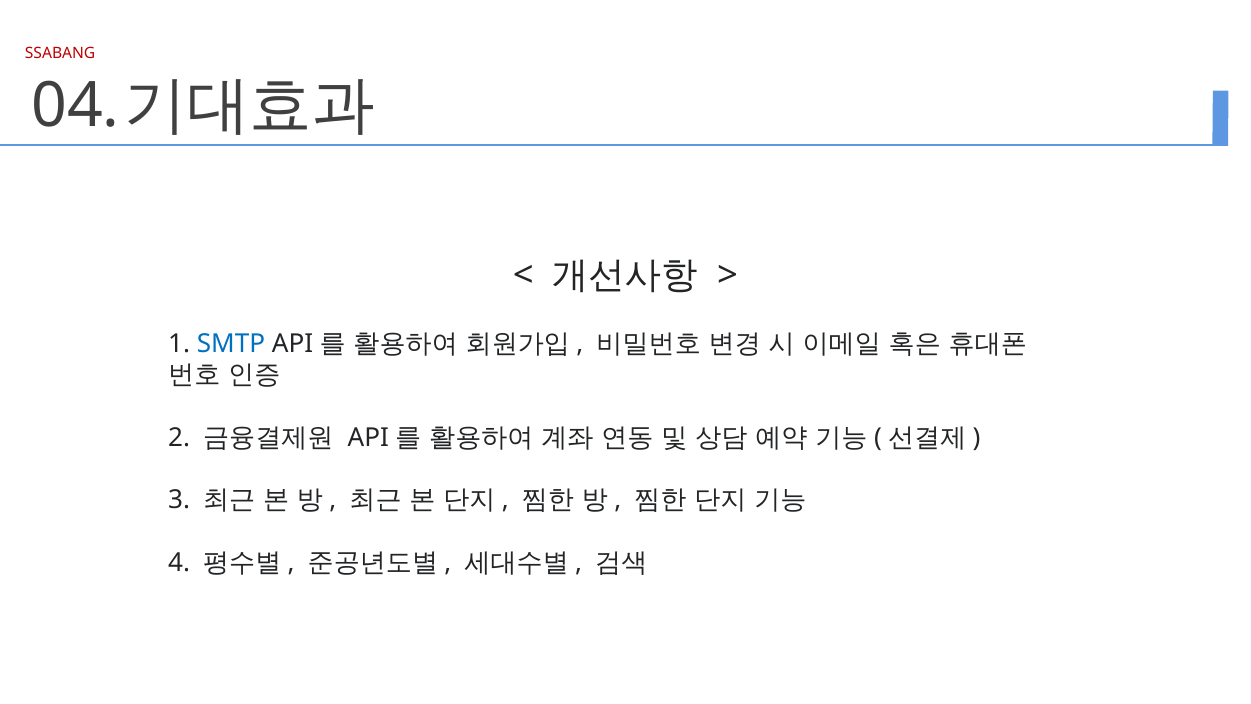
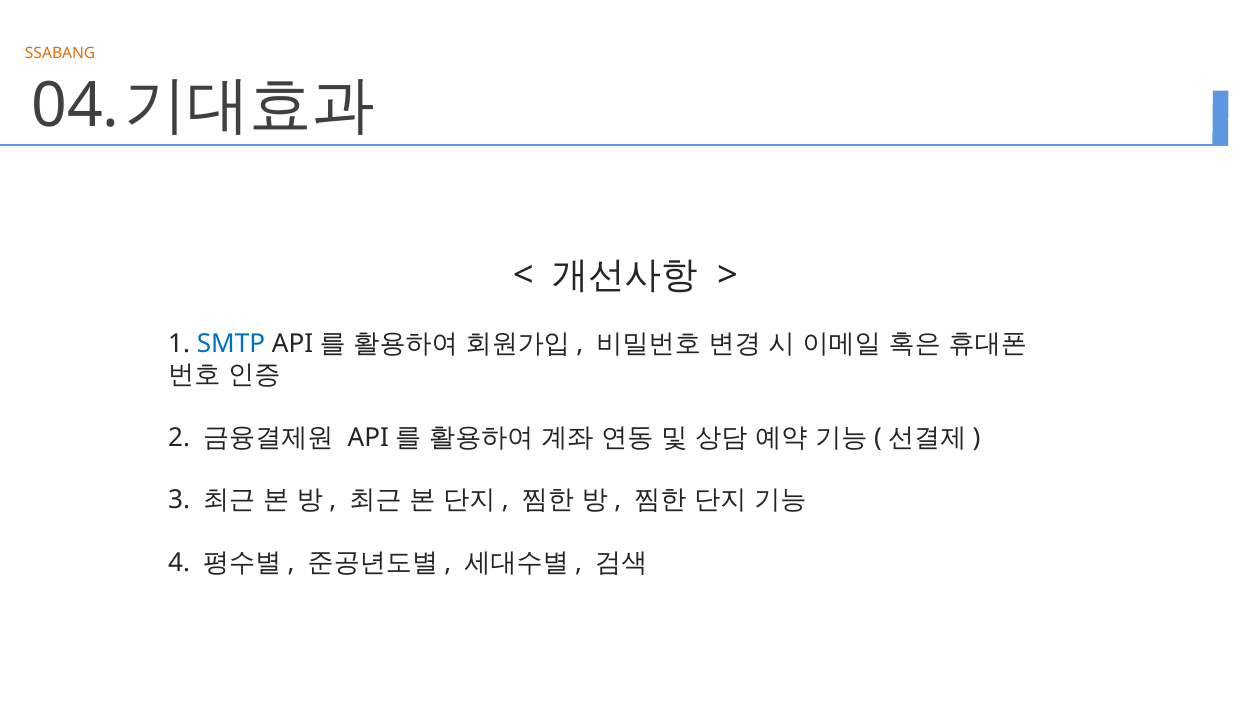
SSABANG colour: red -> orange (60, 54)
